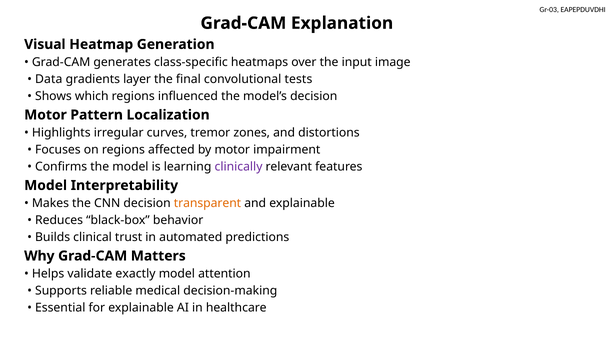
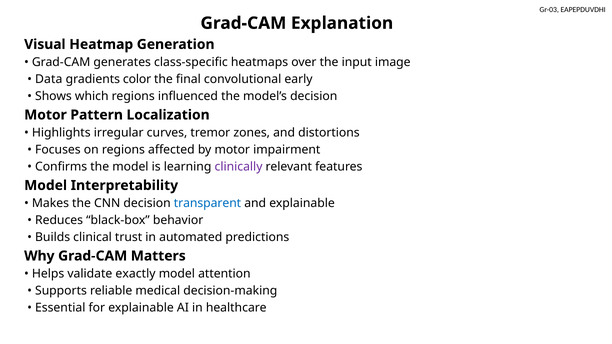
layer: layer -> color (137, 79)
tests: tests -> early (298, 79)
transparent colour: orange -> blue (207, 203)
